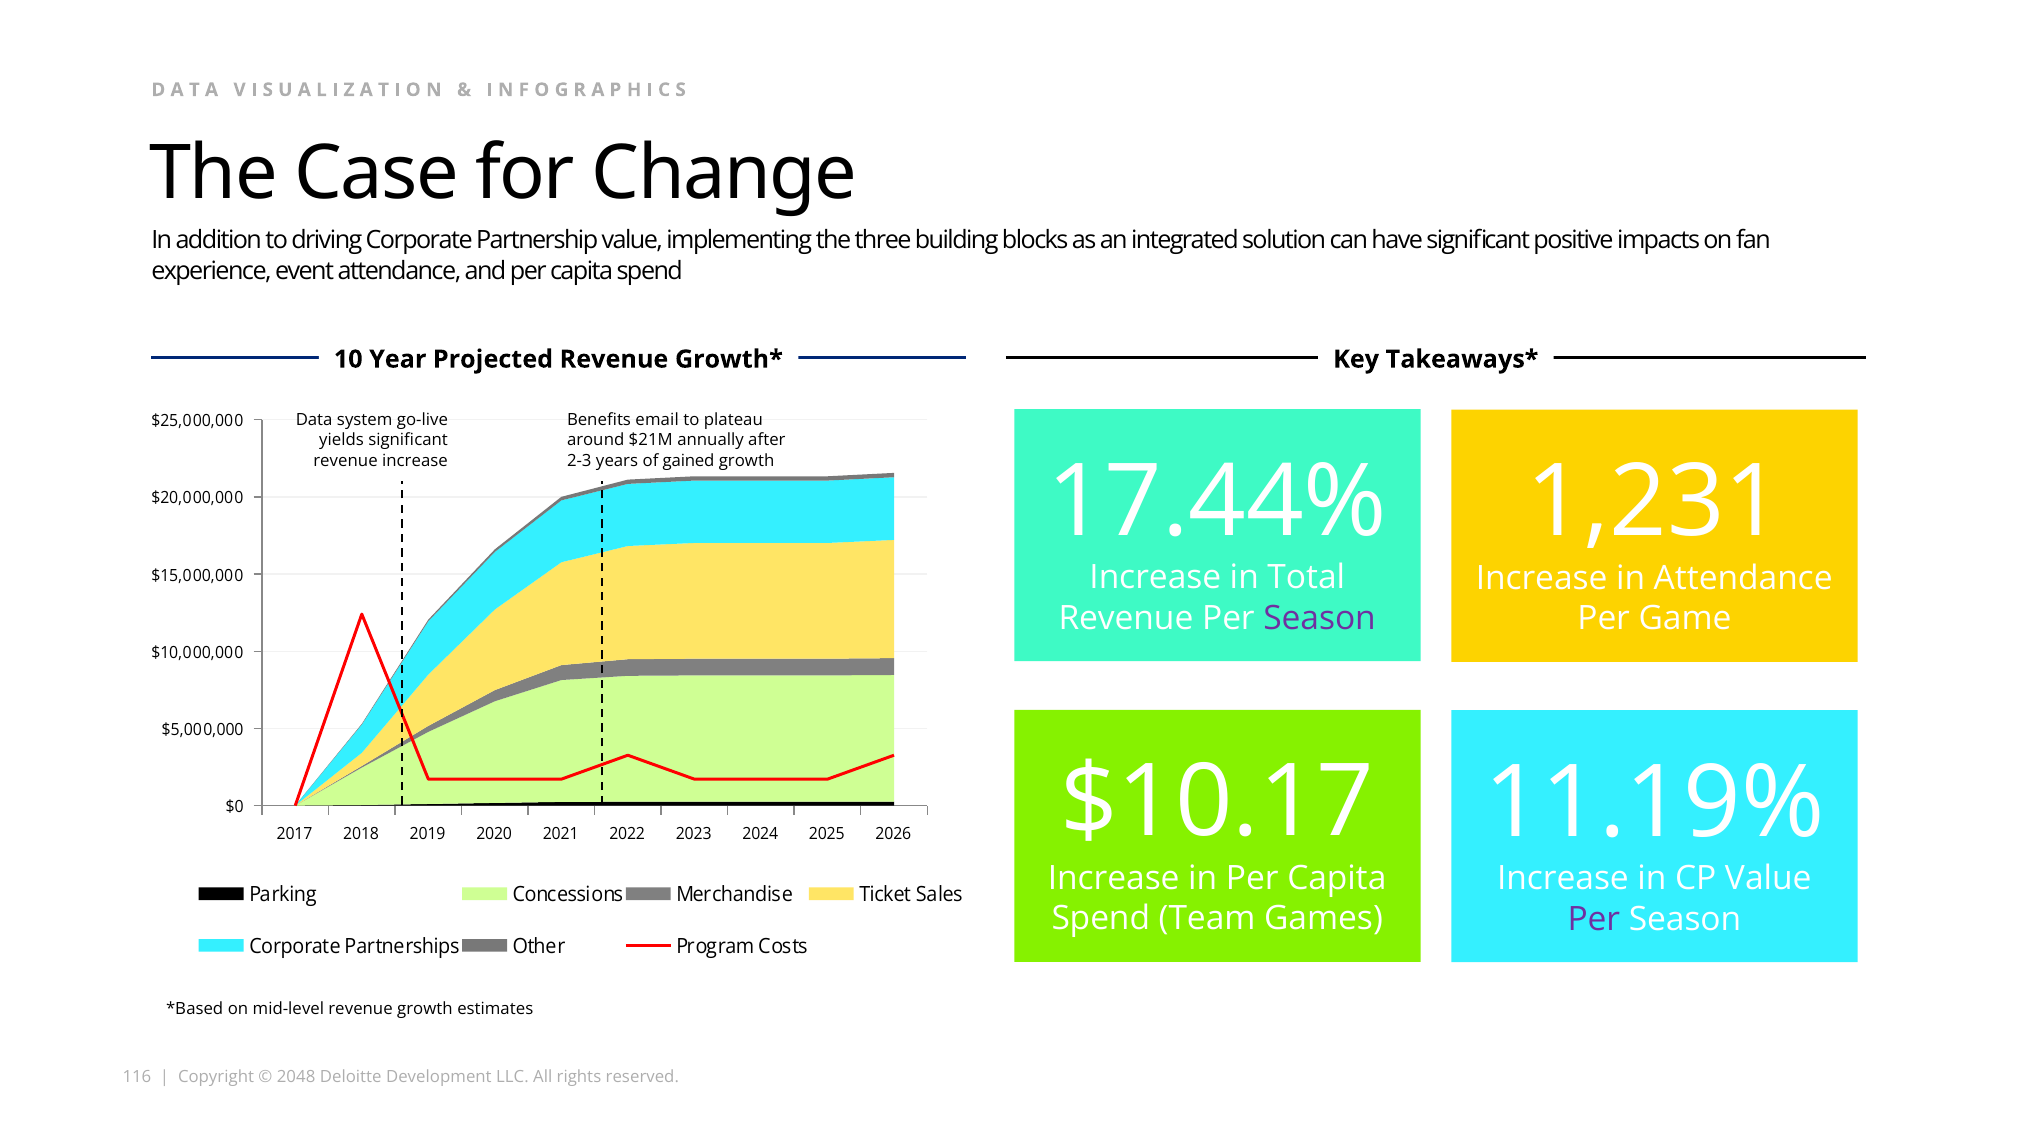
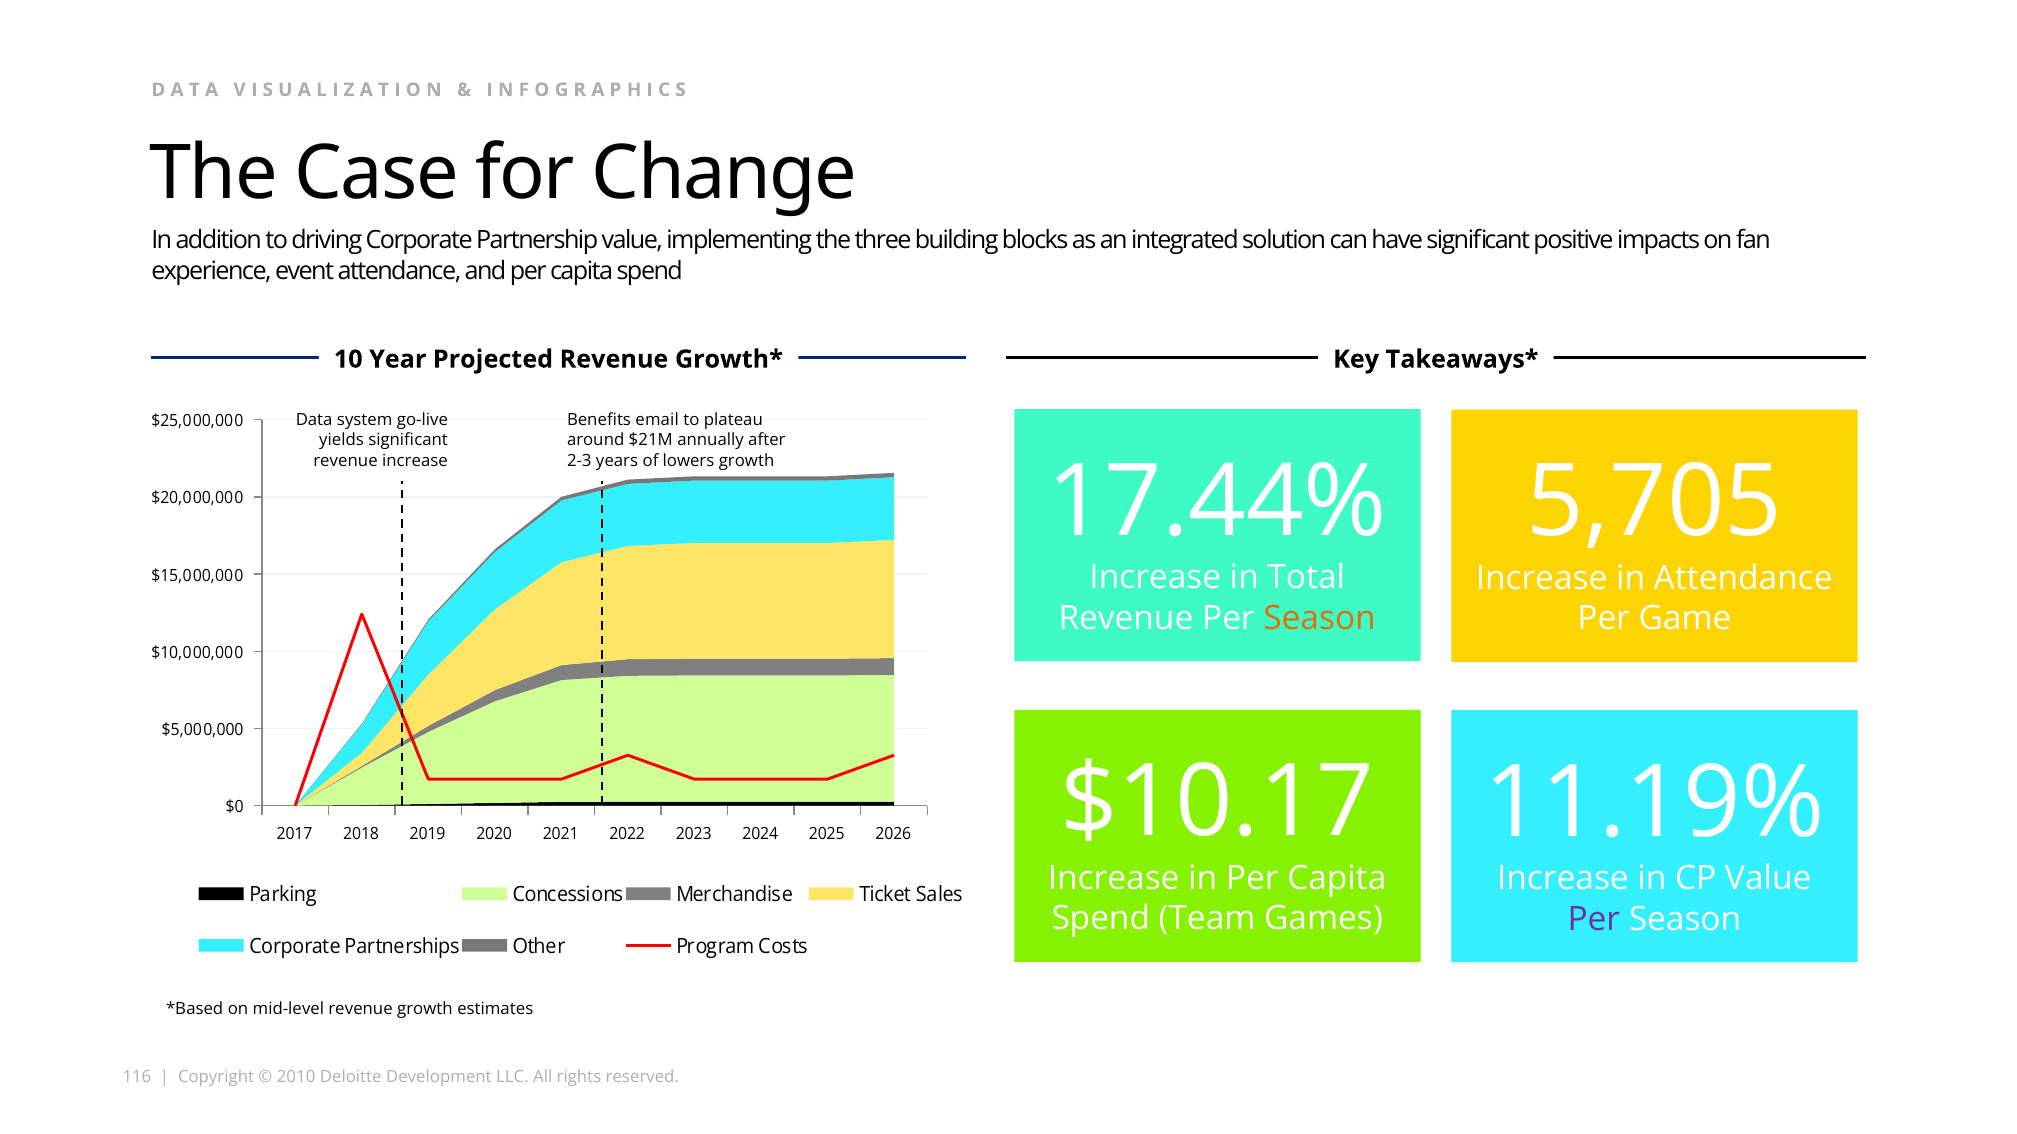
gained: gained -> lowers (689, 461)
1,231: 1,231 -> 5,705 (1654, 503)
Season colour: purple -> orange (1320, 618)
2048: 2048 -> 2010 (296, 1077)
